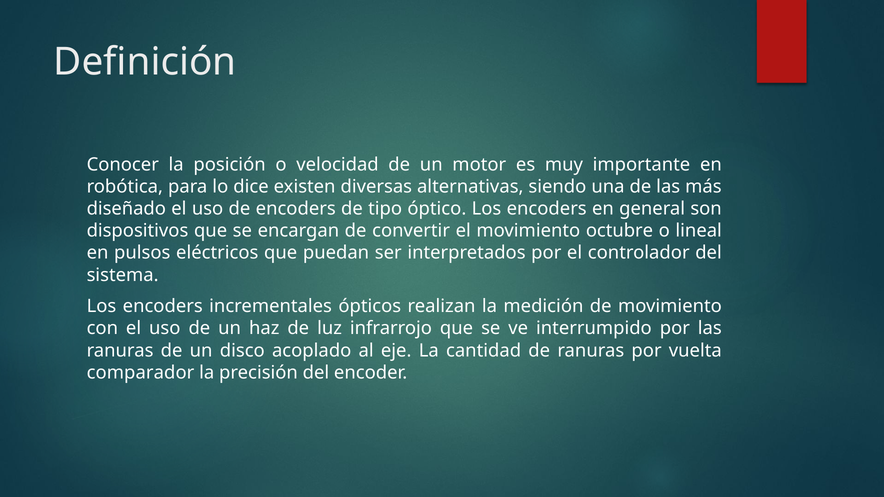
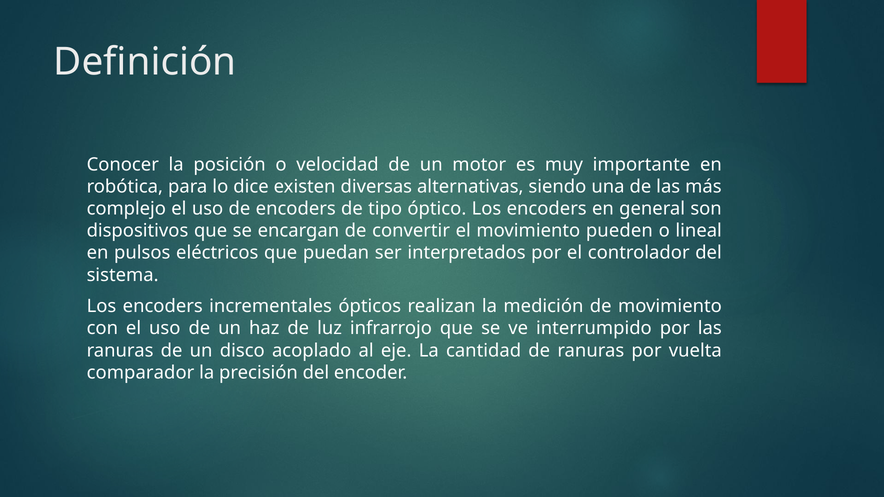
diseñado: diseñado -> complejo (126, 209)
octubre: octubre -> pueden (619, 231)
